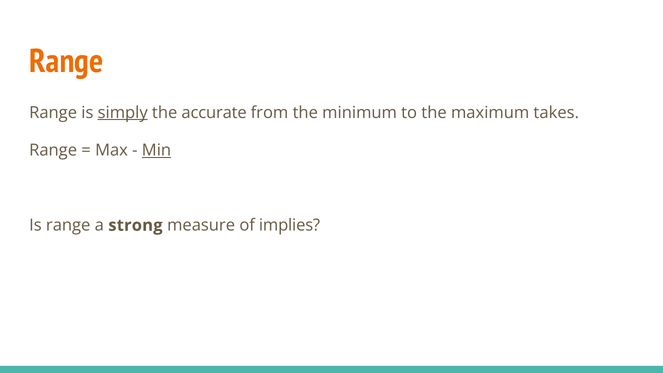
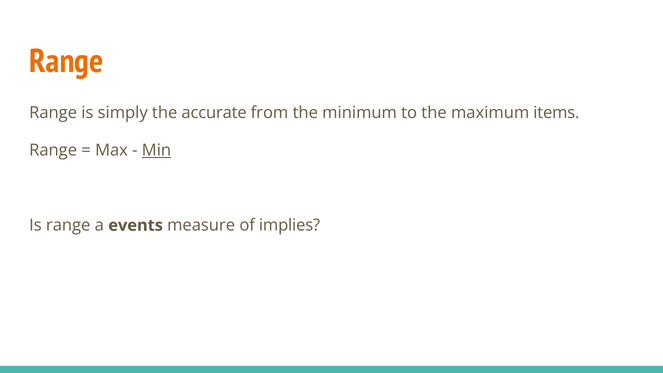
simply underline: present -> none (123, 113)
takes: takes -> items (556, 113)
strong: strong -> events (136, 225)
